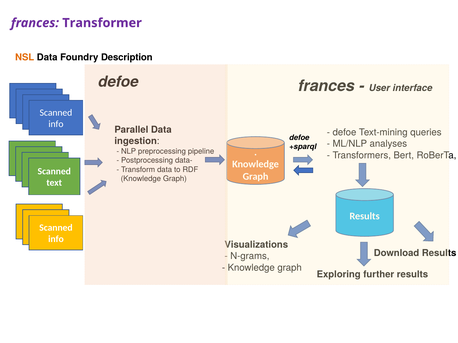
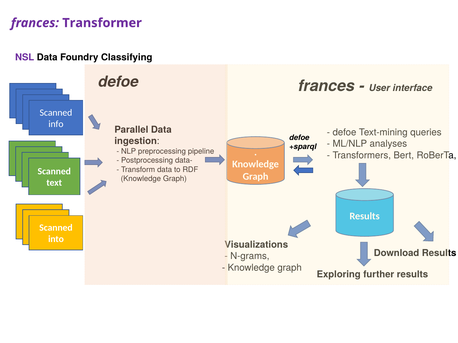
NSL colour: orange -> purple (25, 57)
Description: Description -> Classifying (127, 57)
info: info -> into (56, 240)
